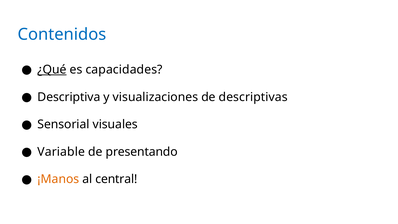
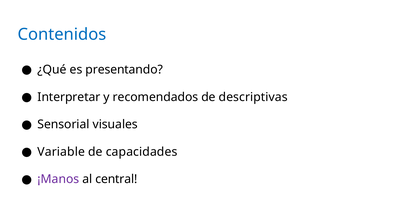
¿Qué underline: present -> none (52, 70)
capacidades: capacidades -> presentando (124, 70)
Descriptiva: Descriptiva -> Interpretar (69, 97)
visualizaciones: visualizaciones -> recomendados (155, 97)
presentando: presentando -> capacidades (142, 152)
¡Manos colour: orange -> purple (58, 179)
